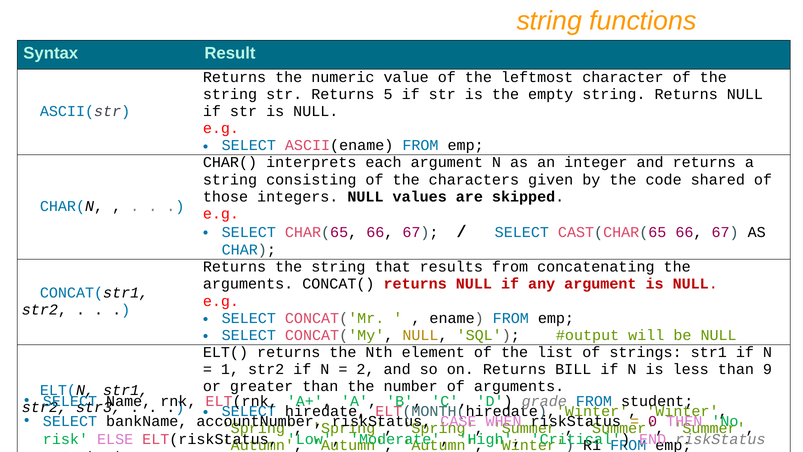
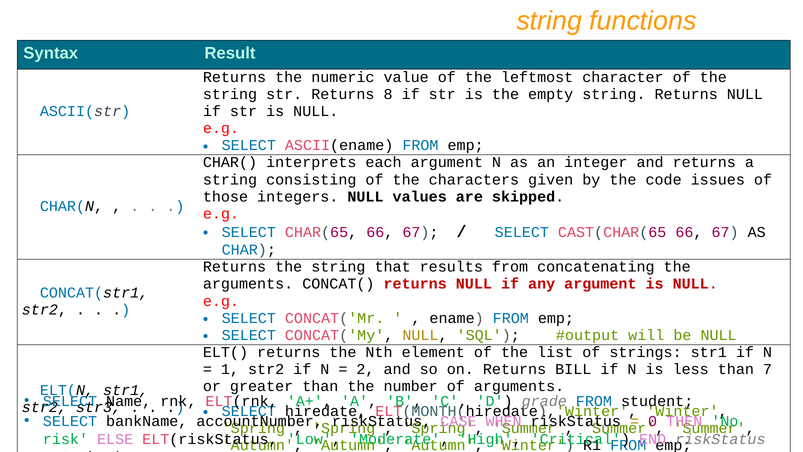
5: 5 -> 8 (388, 94)
shared: shared -> issues (718, 179)
9: 9 -> 7 (767, 369)
